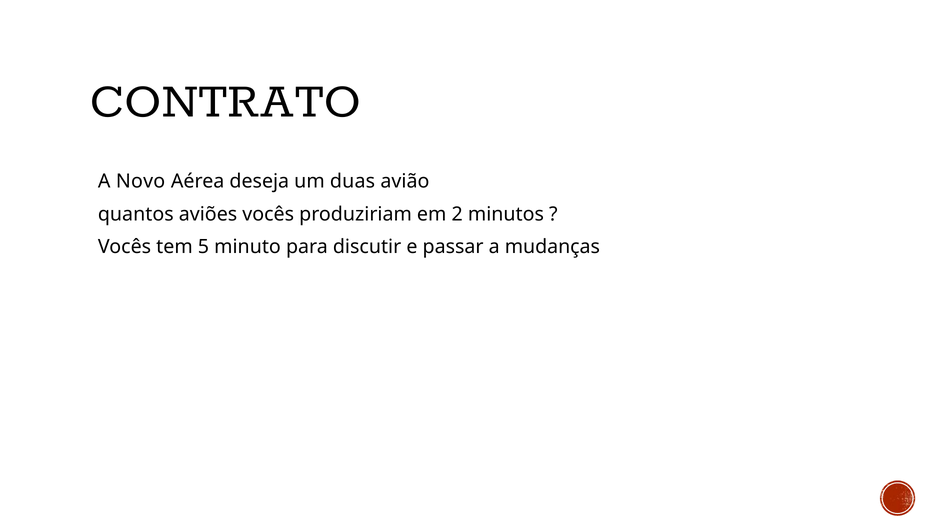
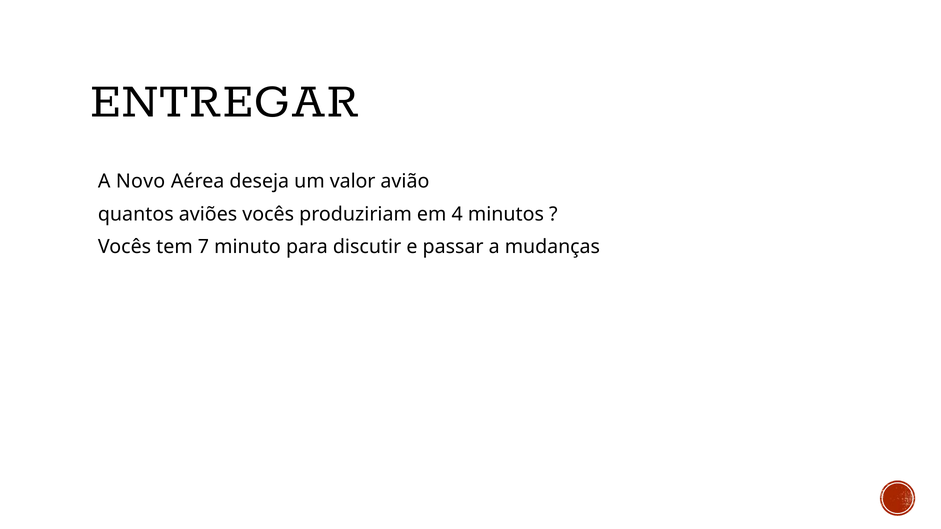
CONTRATO: CONTRATO -> ENTREGAR (225, 99)
duas: duas -> valor (353, 181)
2: 2 -> 4 (457, 214)
5: 5 -> 7 (203, 247)
